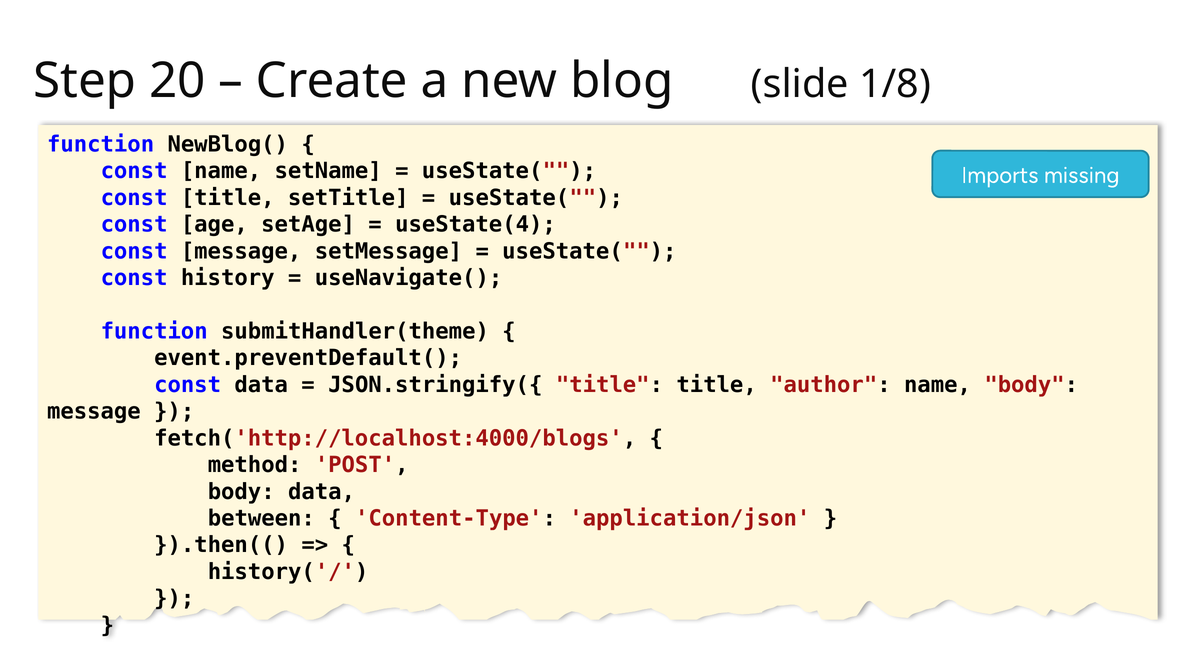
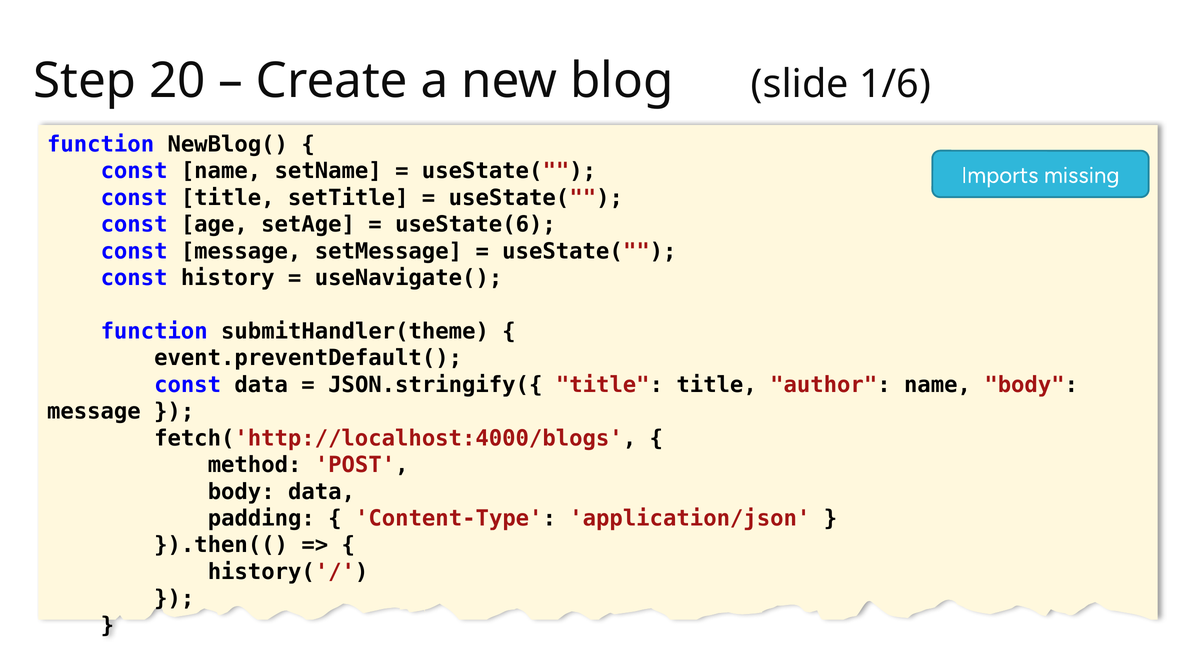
1/8: 1/8 -> 1/6 (895, 84)
useState(4: useState(4 -> useState(6 (475, 224)
between: between -> padding (261, 518)
